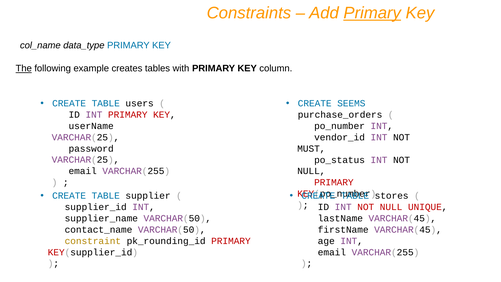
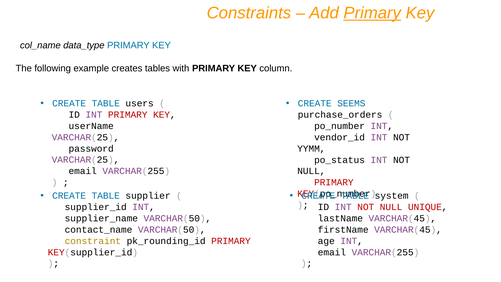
The underline: present -> none (24, 69)
MUST: MUST -> YYMM (311, 149)
stores: stores -> system (392, 196)
